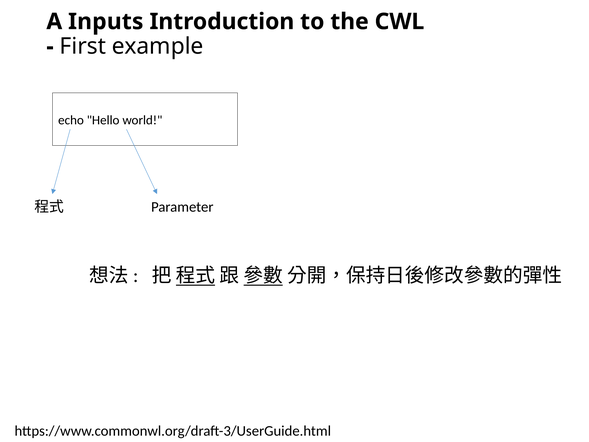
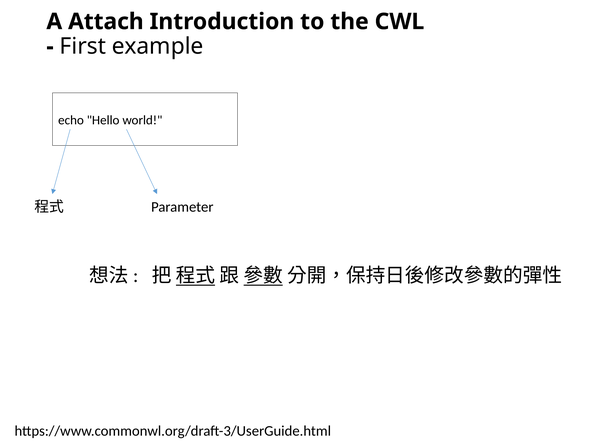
Inputs: Inputs -> Attach (106, 22)
